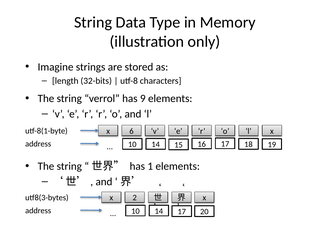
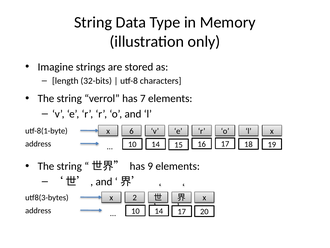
9: 9 -> 7 (143, 98)
1: 1 -> 9 (150, 166)
